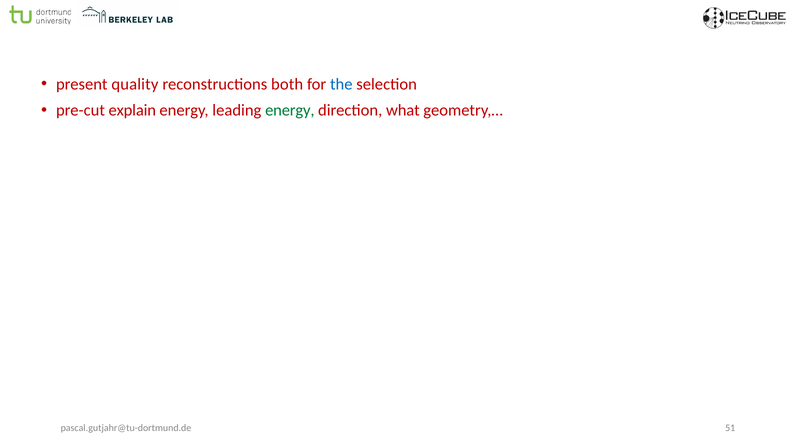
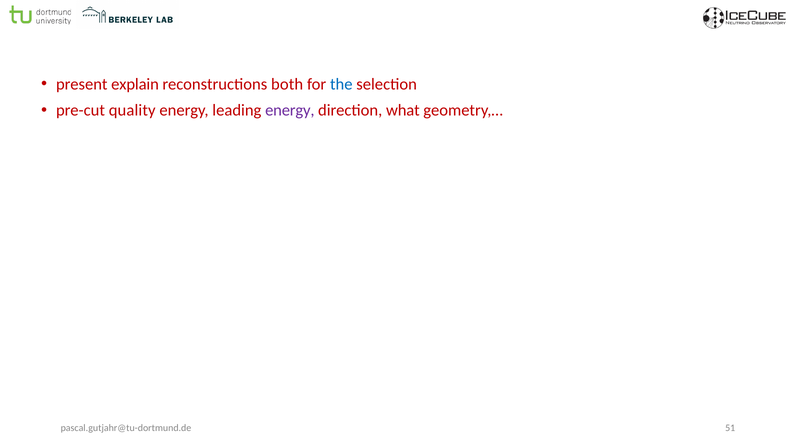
quality: quality -> explain (135, 84)
explain: explain -> quality (132, 110)
energy colour: green -> purple (290, 110)
